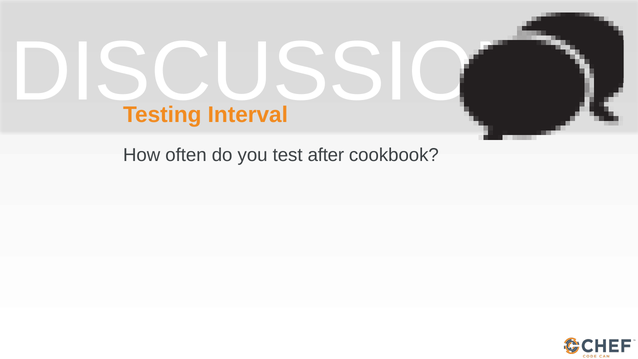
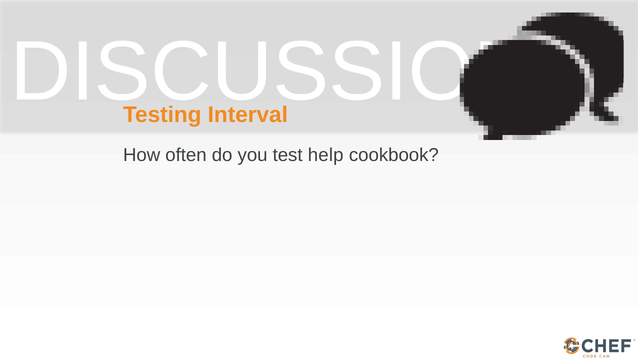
after: after -> help (326, 155)
